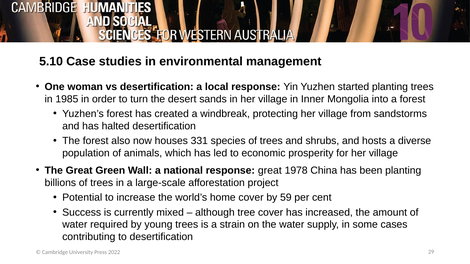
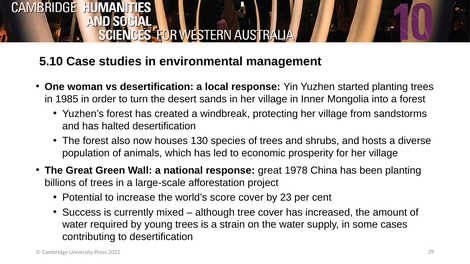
331: 331 -> 130 (199, 141)
home: home -> score (223, 198)
59: 59 -> 23 (286, 198)
